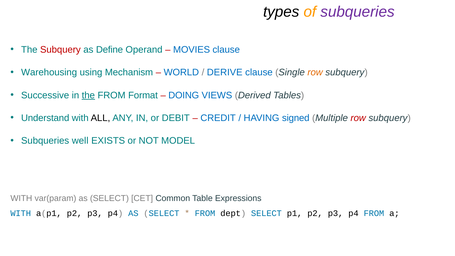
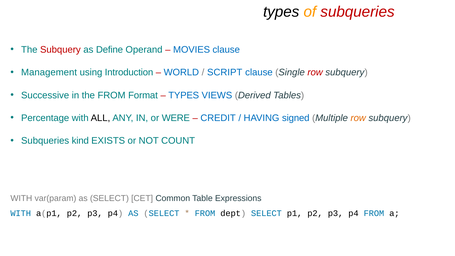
subqueries colour: purple -> red (358, 12)
Warehousing: Warehousing -> Management (49, 72)
Mechanism: Mechanism -> Introduction (129, 72)
DERIVE: DERIVE -> SCRIPT (225, 72)
row colour: orange -> red (315, 72)
the underline: present -> none (88, 95)
DOING: DOING -> TYPES (184, 95)
Understand: Understand -> Percentage (45, 118)
DEBIT: DEBIT -> WERE (176, 118)
row colour: red -> orange (358, 118)
well: well -> kind (80, 141)
MODEL: MODEL -> COUNT (178, 141)
